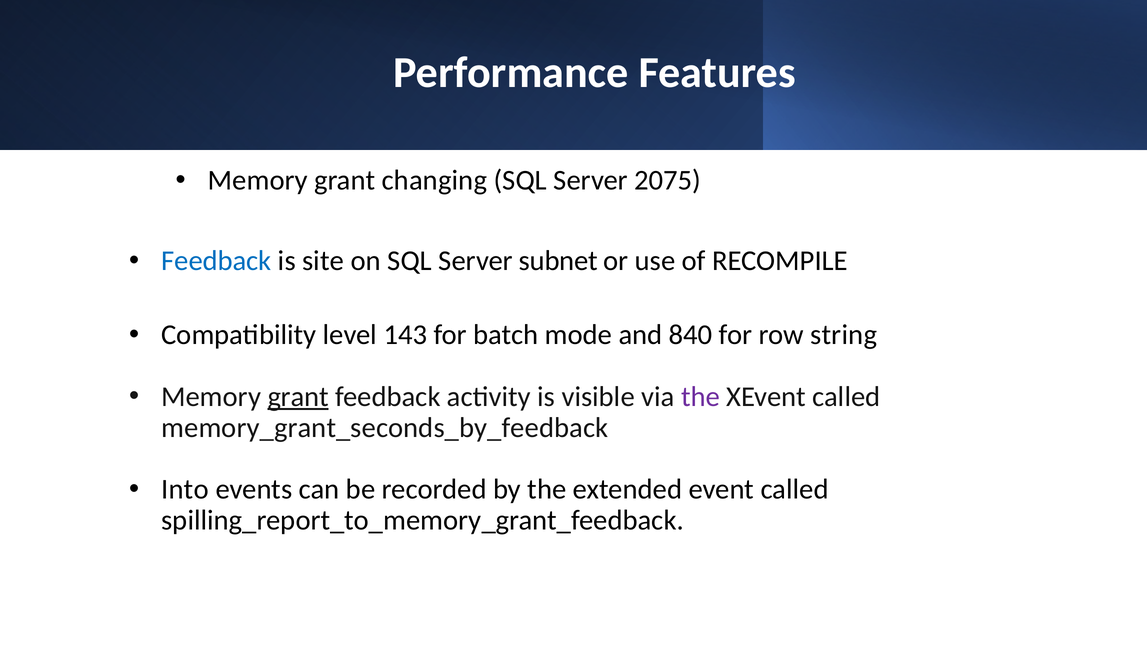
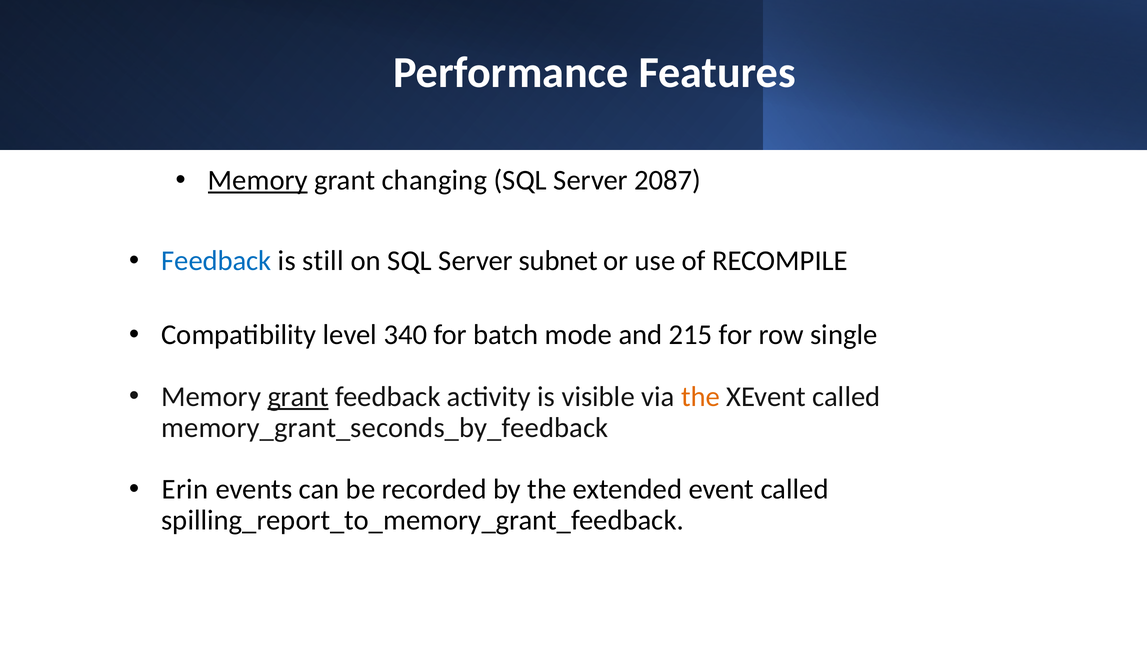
Memory underline: none -> present (258, 180)
2075: 2075 -> 2087 (668, 180)
site: site -> still (323, 261)
143: 143 -> 340 (405, 335)
840: 840 -> 215 (691, 335)
string: string -> single (844, 335)
the colour: purple -> orange (700, 397)
Into: Into -> Erin (185, 490)
